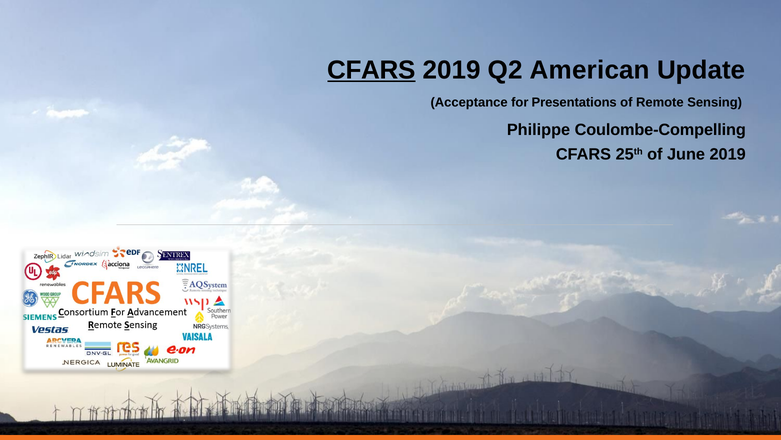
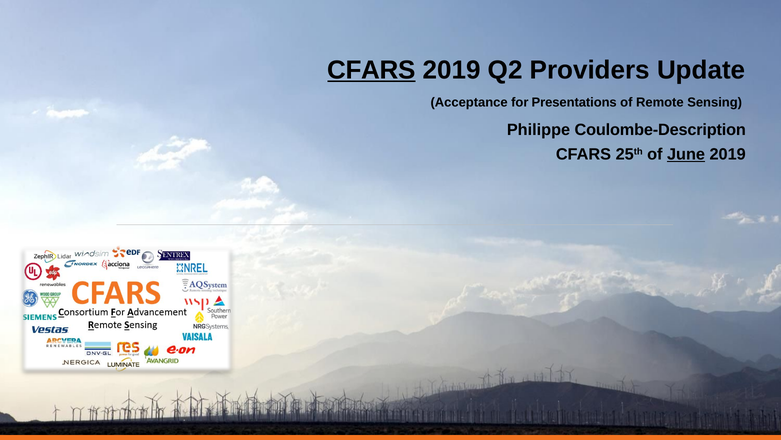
American: American -> Providers (590, 70)
Coulombe-Compelling: Coulombe-Compelling -> Coulombe-Description (660, 130)
June underline: none -> present (686, 154)
